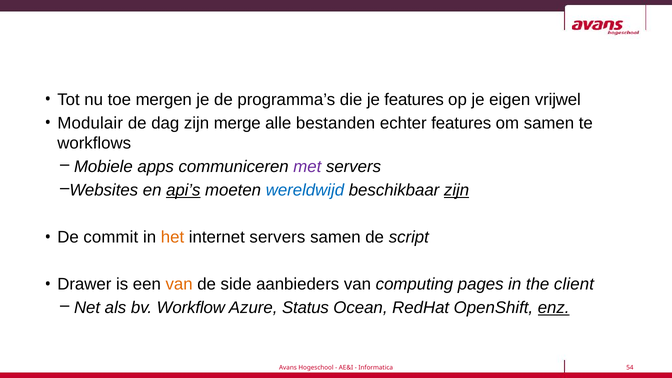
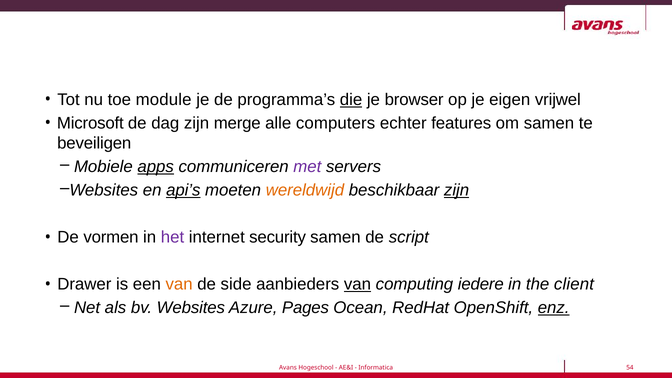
mergen: mergen -> module (164, 100)
die underline: none -> present (351, 100)
je features: features -> browser (414, 100)
Modulair: Modulair -> Microsoft (90, 123)
bestanden: bestanden -> computers (336, 123)
workflows: workflows -> beveiligen (94, 143)
apps underline: none -> present (156, 167)
wereldwijd colour: blue -> orange (305, 190)
commit: commit -> vormen (111, 237)
het colour: orange -> purple (173, 237)
internet servers: servers -> security (278, 237)
van underline: none -> present (357, 284)
pages: pages -> iedere (481, 284)
bv Workflow: Workflow -> Websites (191, 308)
Status: Status -> Pages (305, 308)
